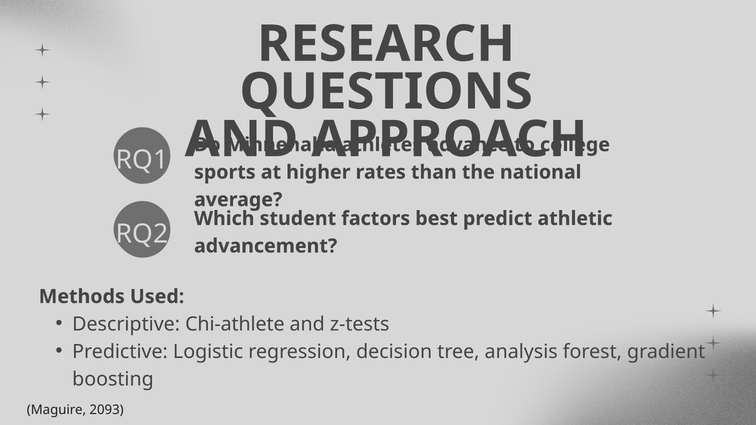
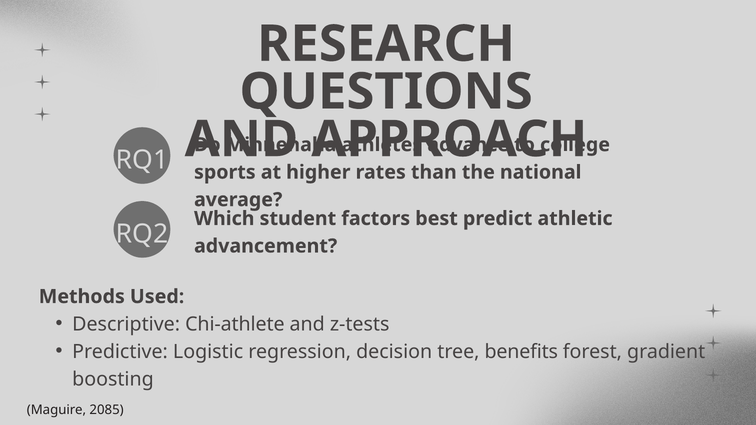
analysis: analysis -> benefits (521, 352)
2093: 2093 -> 2085 (107, 410)
